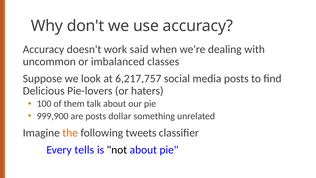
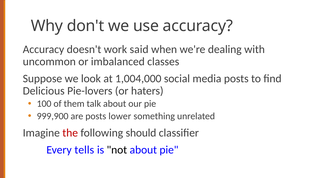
6,217,757: 6,217,757 -> 1,004,000 (138, 78)
dollar: dollar -> lower (120, 116)
the colour: orange -> red (70, 133)
tweets: tweets -> should (141, 133)
